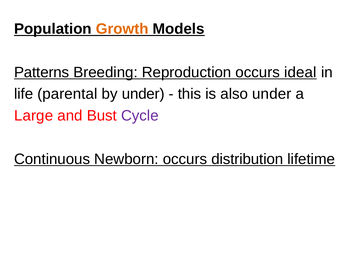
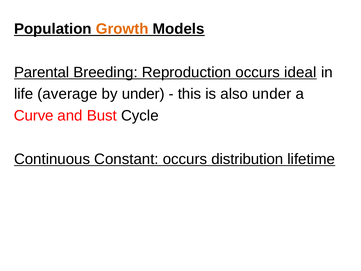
Patterns: Patterns -> Parental (42, 72)
parental: parental -> average (67, 94)
Large: Large -> Curve (34, 116)
Cycle colour: purple -> black (140, 116)
Newborn: Newborn -> Constant (126, 159)
